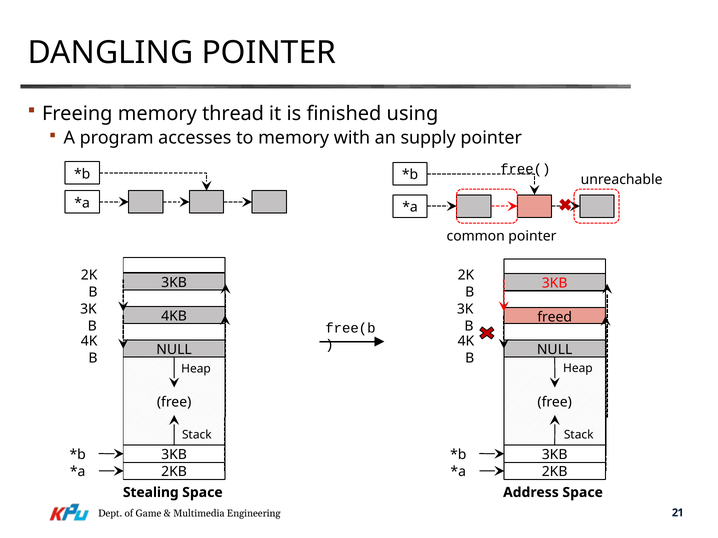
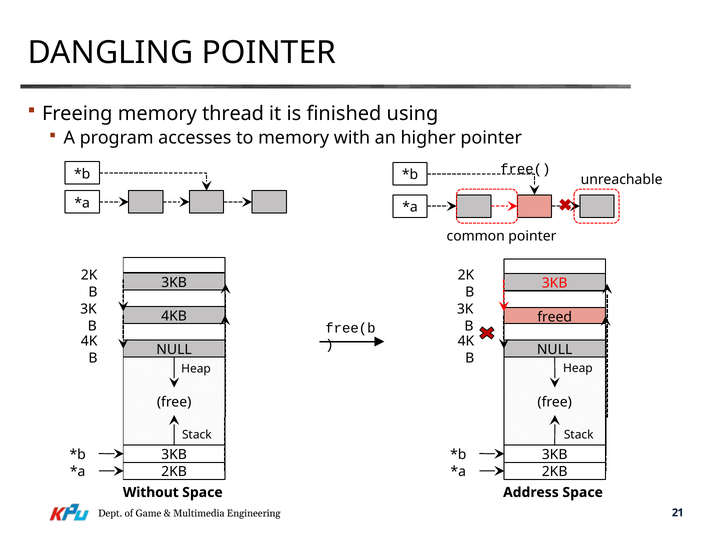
supply: supply -> higher (428, 138)
Stealing: Stealing -> Without (151, 493)
